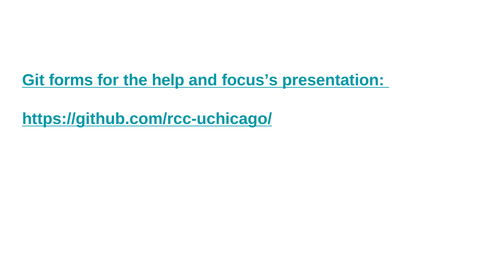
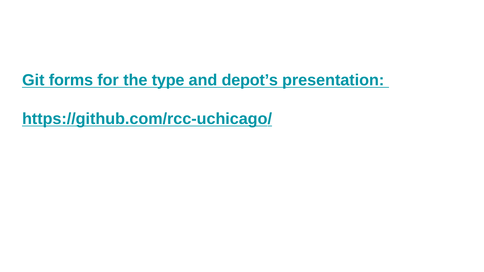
help: help -> type (168, 80)
focus’s: focus’s -> depot’s (250, 80)
